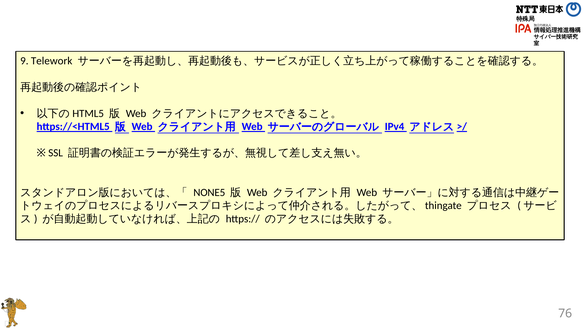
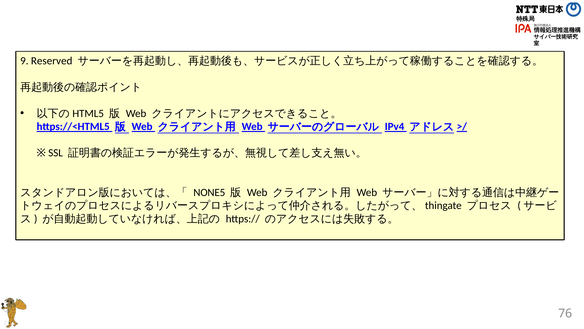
Telework: Telework -> Reserved (52, 61)
